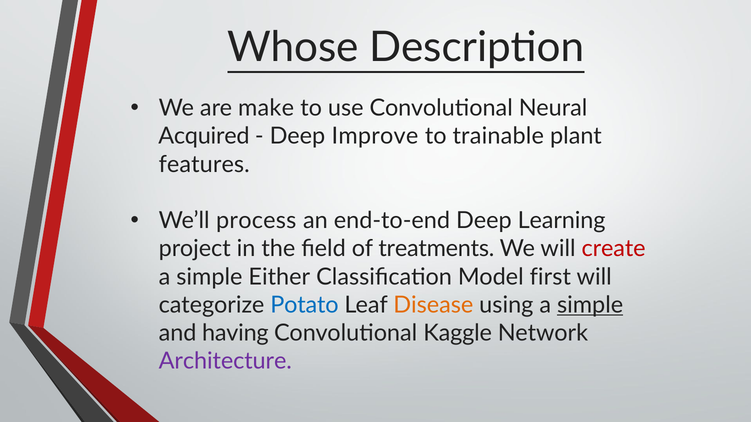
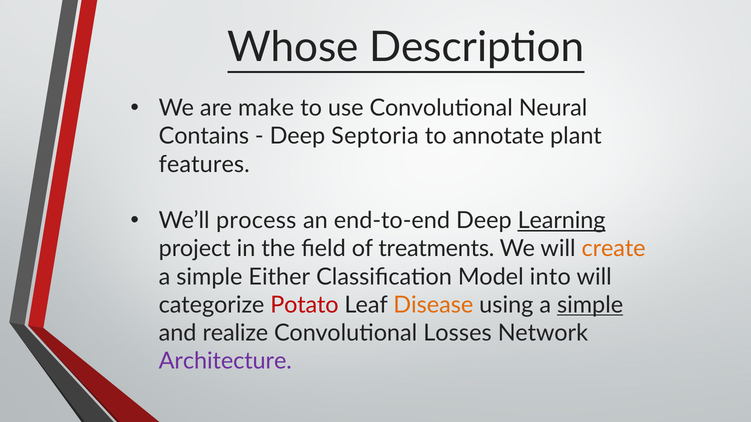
Acquired: Acquired -> Contains (204, 136)
Improve: Improve -> Septoria (375, 136)
trainable: trainable -> annotate (498, 136)
Learning underline: none -> present (562, 221)
create colour: red -> orange (614, 249)
first: first -> into (550, 277)
Potato colour: blue -> red (304, 305)
having: having -> realize (235, 333)
Kaggle: Kaggle -> Losses (458, 333)
